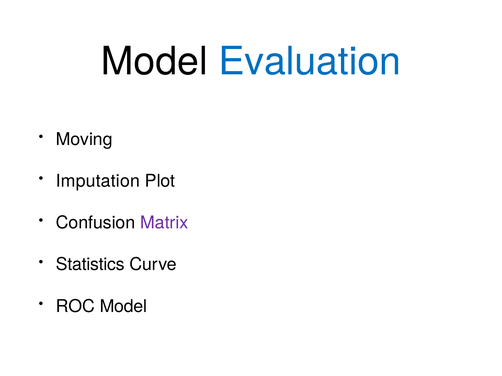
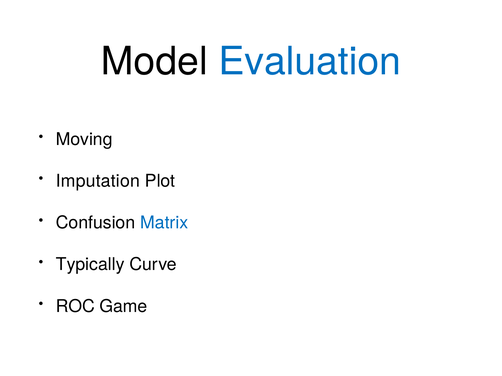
Matrix colour: purple -> blue (164, 223)
Statistics: Statistics -> Typically (90, 265)
ROC Model: Model -> Game (123, 307)
